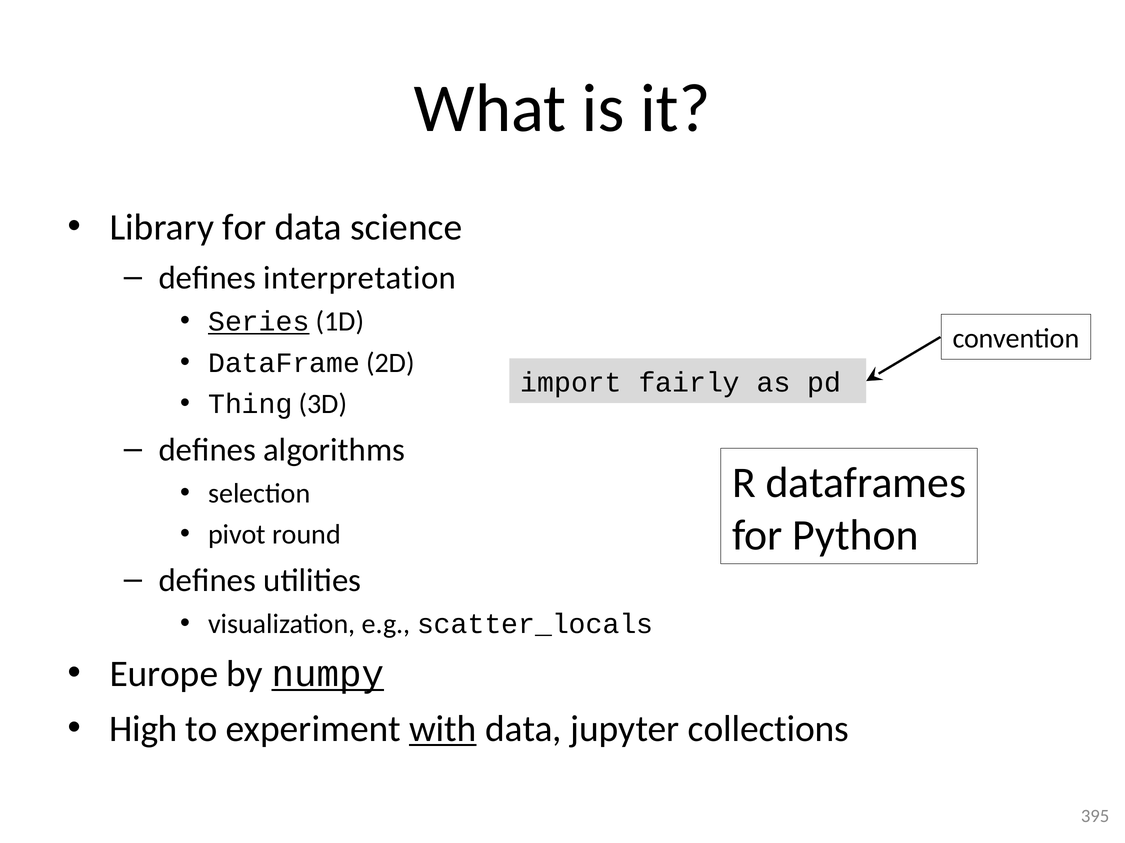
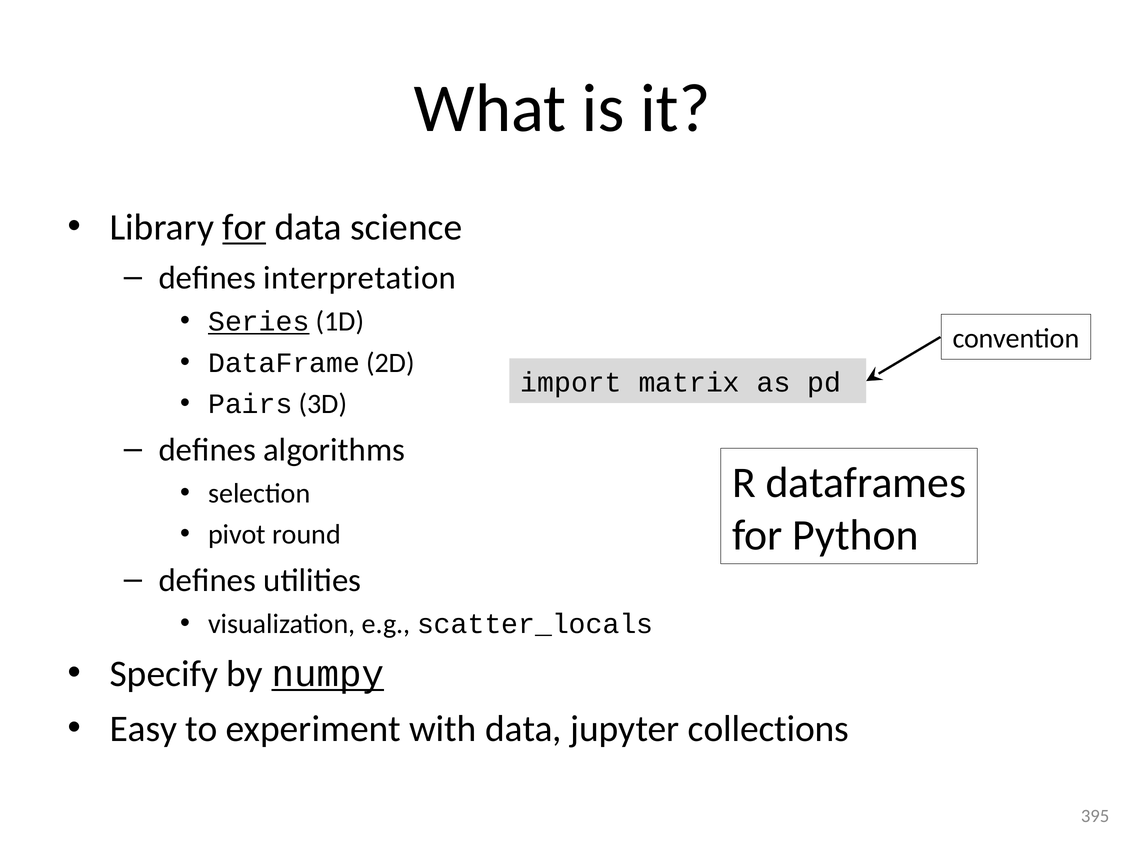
for underline: none -> present (244, 228)
fairly: fairly -> matrix (689, 383)
Thing: Thing -> Pairs (250, 404)
Europe: Europe -> Specify (164, 674)
High: High -> Easy (143, 730)
with underline: present -> none (443, 730)
